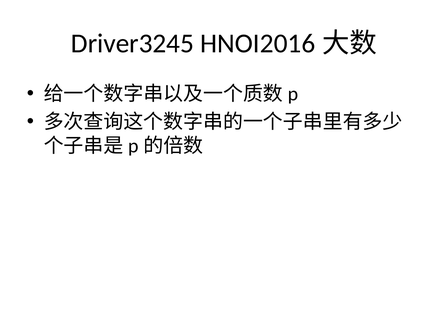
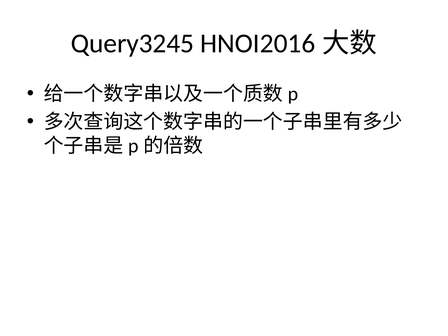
Driver3245: Driver3245 -> Query3245 (132, 43)
